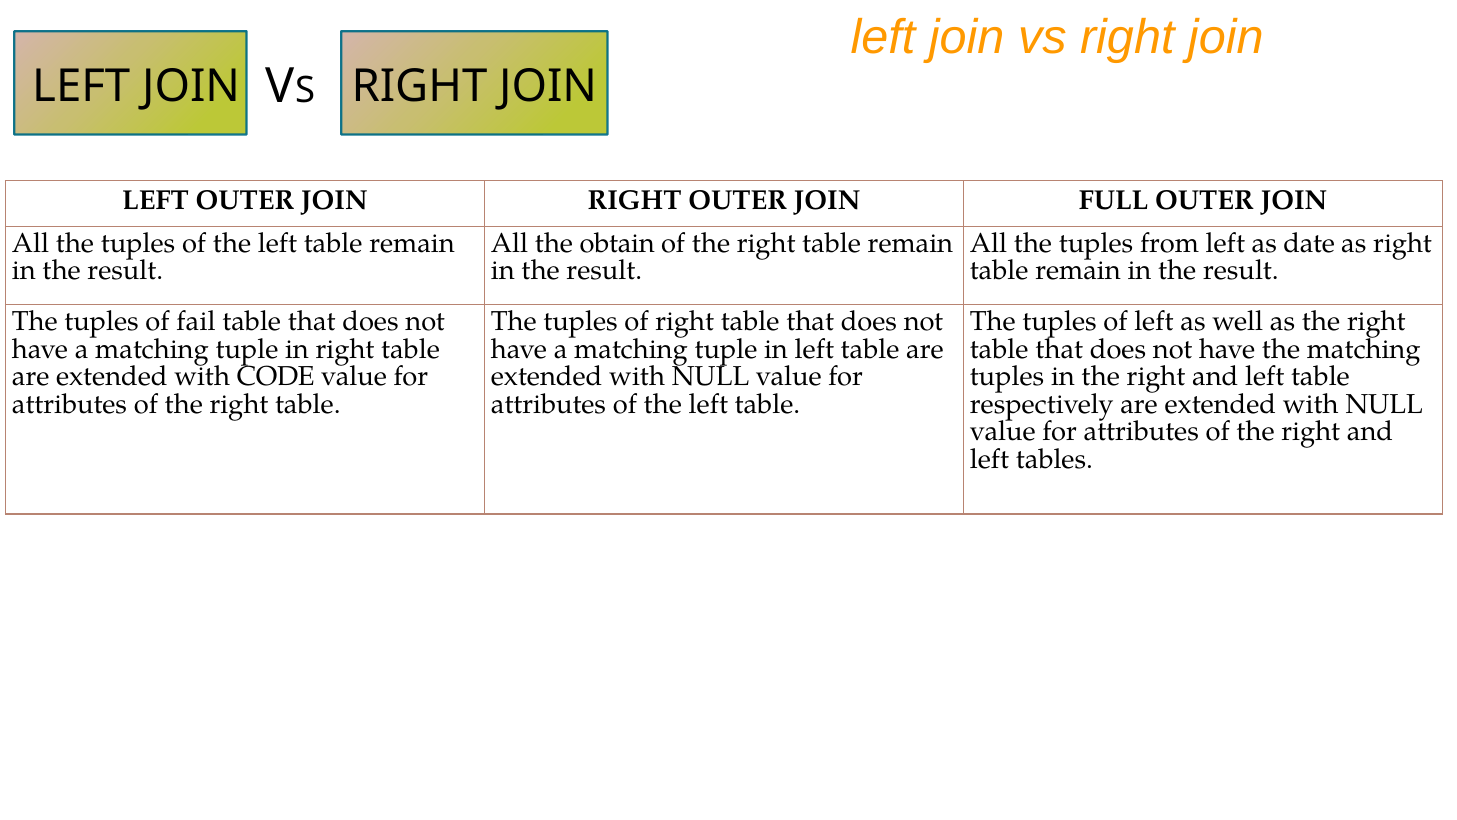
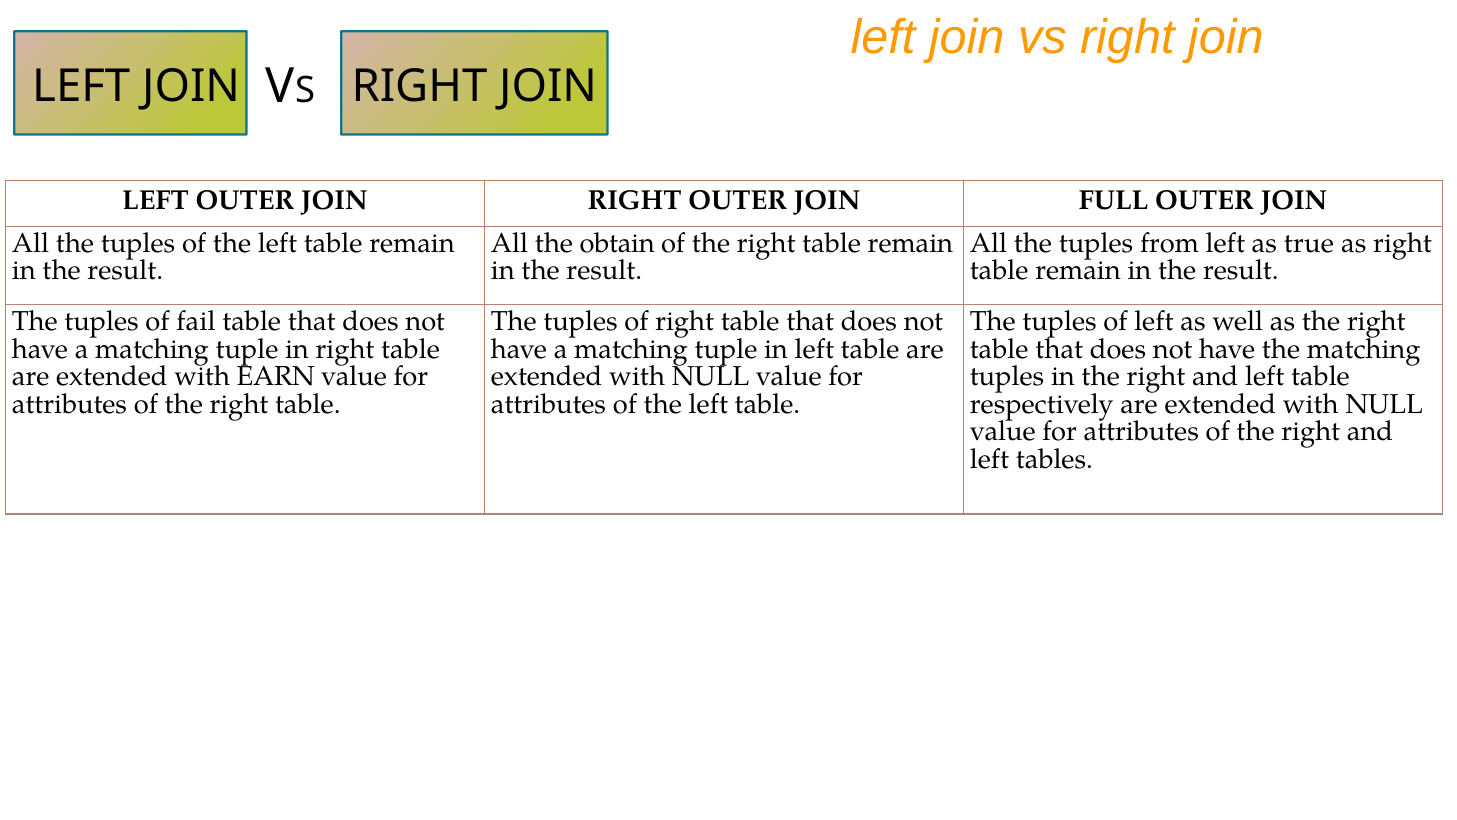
date: date -> true (1309, 243)
CODE: CODE -> EARN (276, 377)
